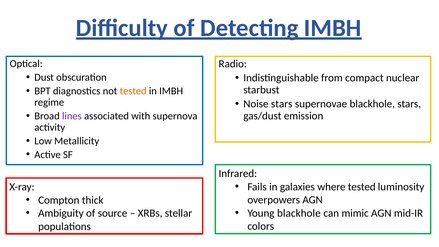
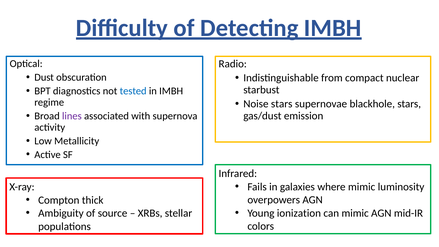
tested colour: orange -> blue (133, 91)
where tested: tested -> mimic (362, 187)
Young blackhole: blackhole -> ionization (299, 213)
